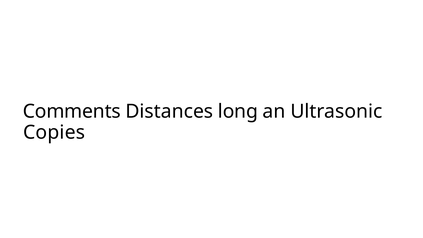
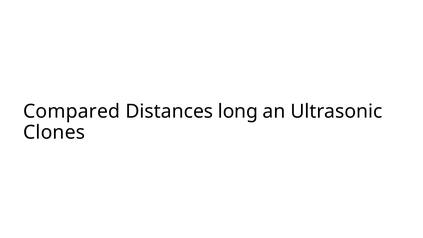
Comments: Comments -> Compared (72, 112)
Copies: Copies -> Clones (54, 132)
